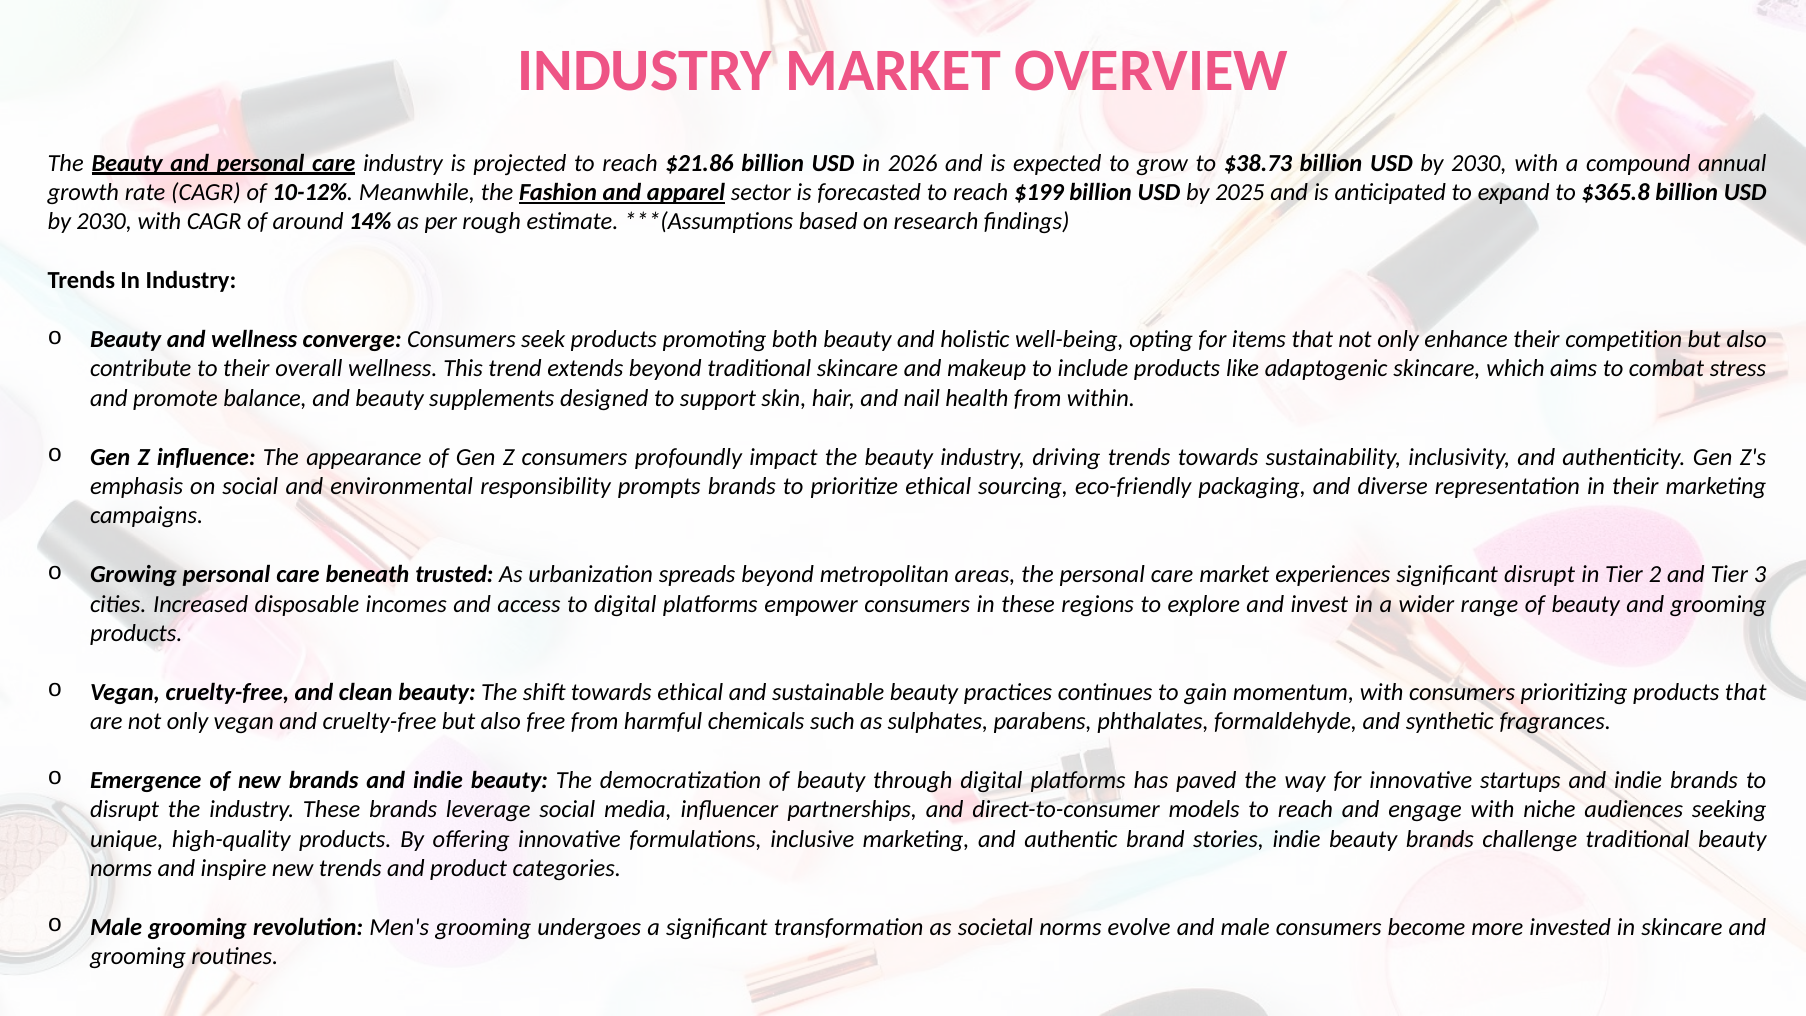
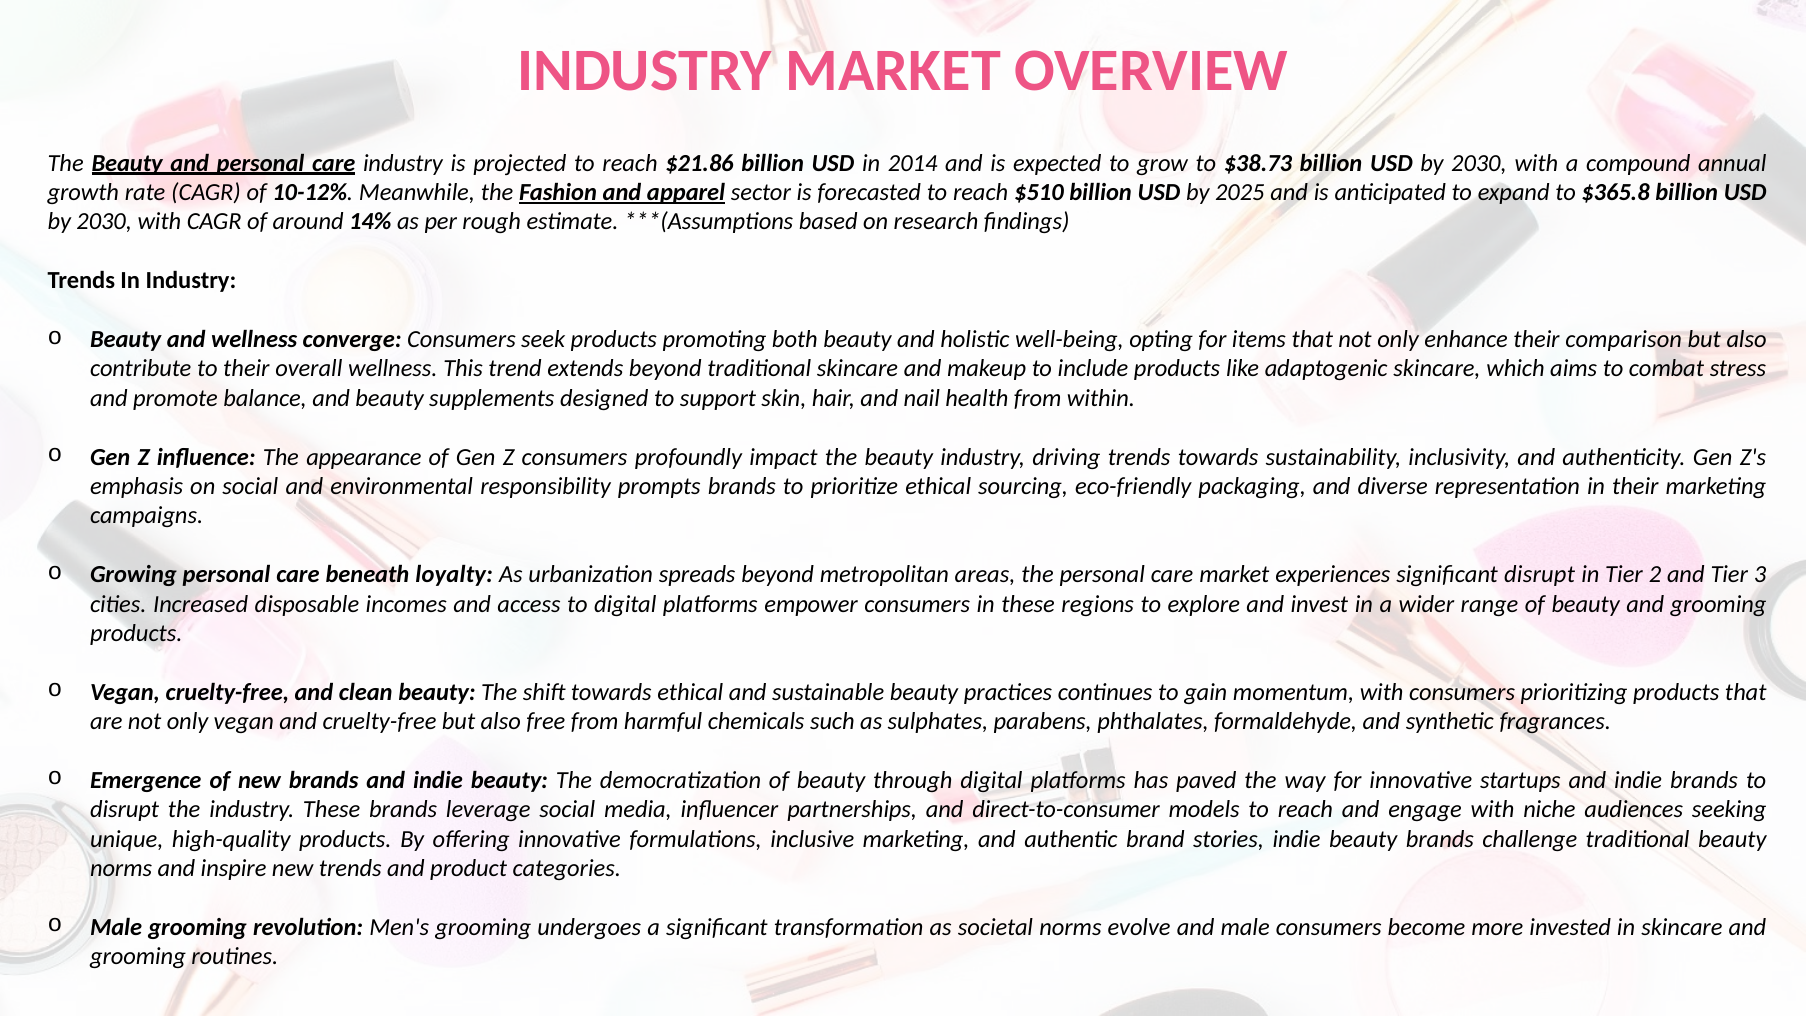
2026: 2026 -> 2014 (913, 163)
$199: $199 -> $510 (1039, 192)
competition: competition -> comparison (1624, 339)
trusted: trusted -> loyalty (454, 574)
